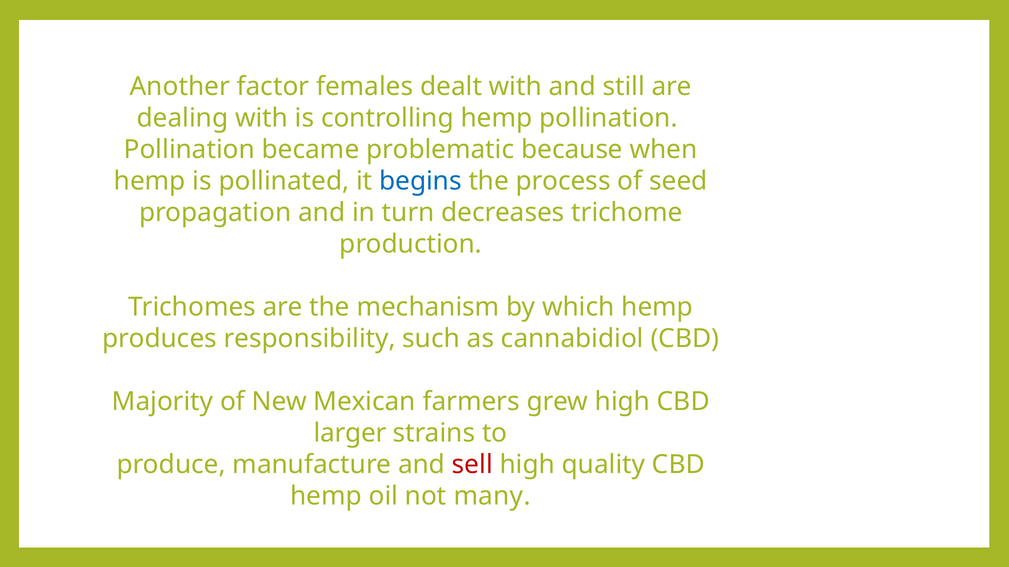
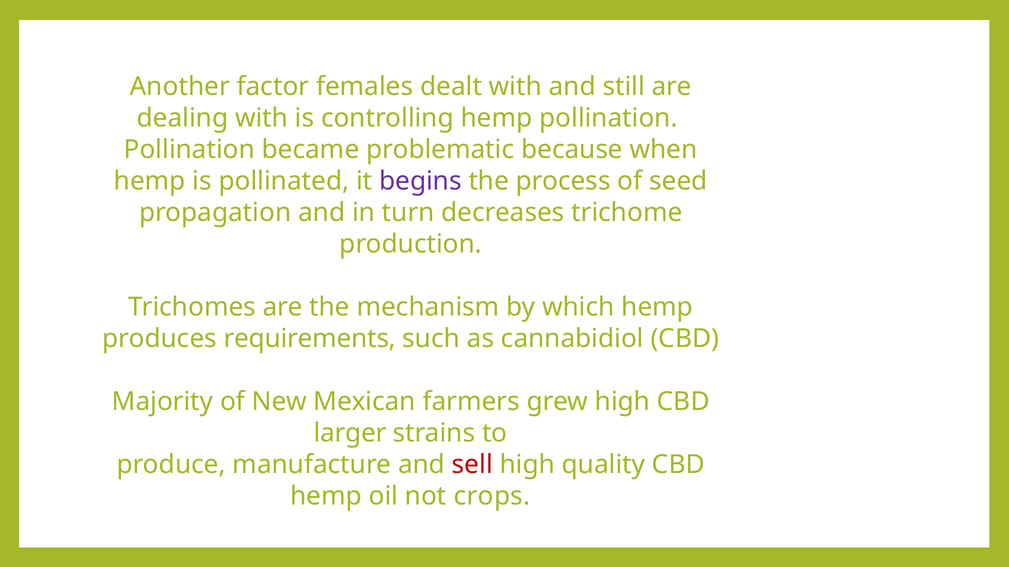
begins colour: blue -> purple (420, 181)
responsibility: responsibility -> requirements (310, 339)
many: many -> crops (492, 497)
